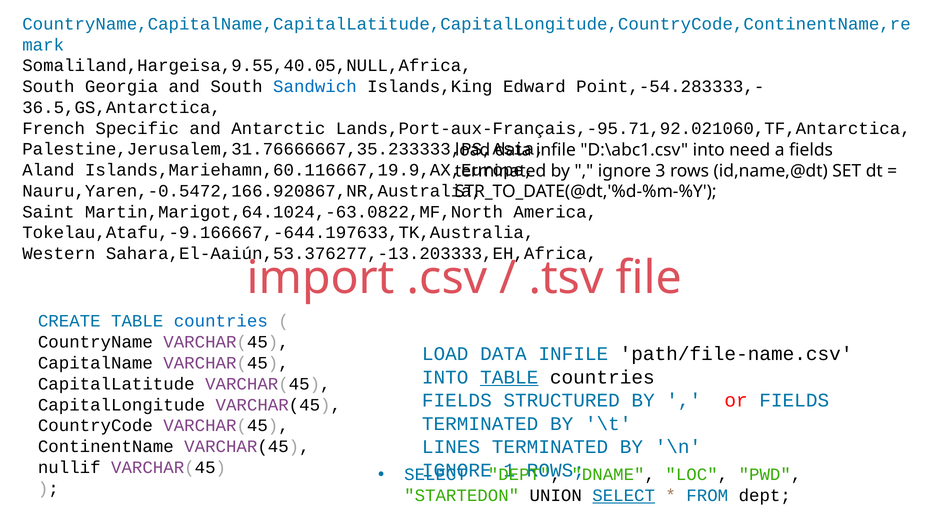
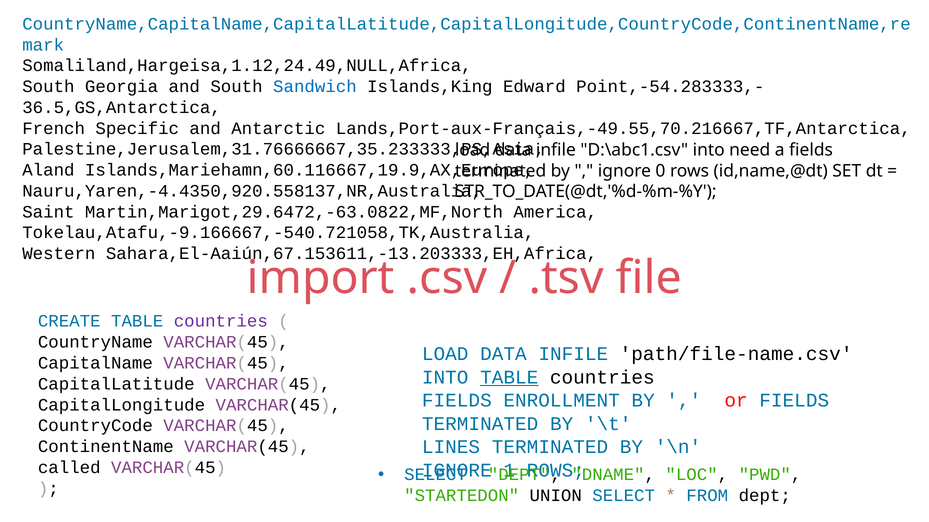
Somaliland,Hargeisa,9.55,40.05,NULL,Africa: Somaliland,Hargeisa,9.55,40.05,NULL,Africa -> Somaliland,Hargeisa,1.12,24.49,NULL,Africa (247, 66)
Lands,Port-aux-Français,-95.71,92.021060,TF,Antarctica: Lands,Port-aux-Français,-95.71,92.021060,TF,Antarctica -> Lands,Port-aux-Français,-49.55,70.216667,TF,Antarctica (623, 128)
3: 3 -> 0 (660, 171)
Nauru,Yaren,-0.5472,166.920867,NR,Australia: Nauru,Yaren,-0.5472,166.920867,NR,Australia -> Nauru,Yaren,-4.4350,920.558137,NR,Australia (252, 191)
Martin,Marigot,64.1024,-63.0822,MF,North: Martin,Marigot,64.1024,-63.0822,MF,North -> Martin,Marigot,29.6472,-63.0822,MF,North (294, 212)
Tokelau,Atafu,-9.166667,-644.197633,TK,Australia: Tokelau,Atafu,-9.166667,-644.197633,TK,Australia -> Tokelau,Atafu,-9.166667,-540.721058,TK,Australia (278, 233)
Sahara,El-Aaiún,53.376277,-13.203333,EH,Africa: Sahara,El-Aaiún,53.376277,-13.203333,EH,Africa -> Sahara,El-Aaiún,67.153611,-13.203333,EH,Africa (351, 254)
countries colour: blue -> purple (221, 322)
STRUCTURED: STRUCTURED -> ENROLLMENT (562, 401)
nullif: nullif -> called (69, 468)
SELECT underline: present -> none (624, 496)
